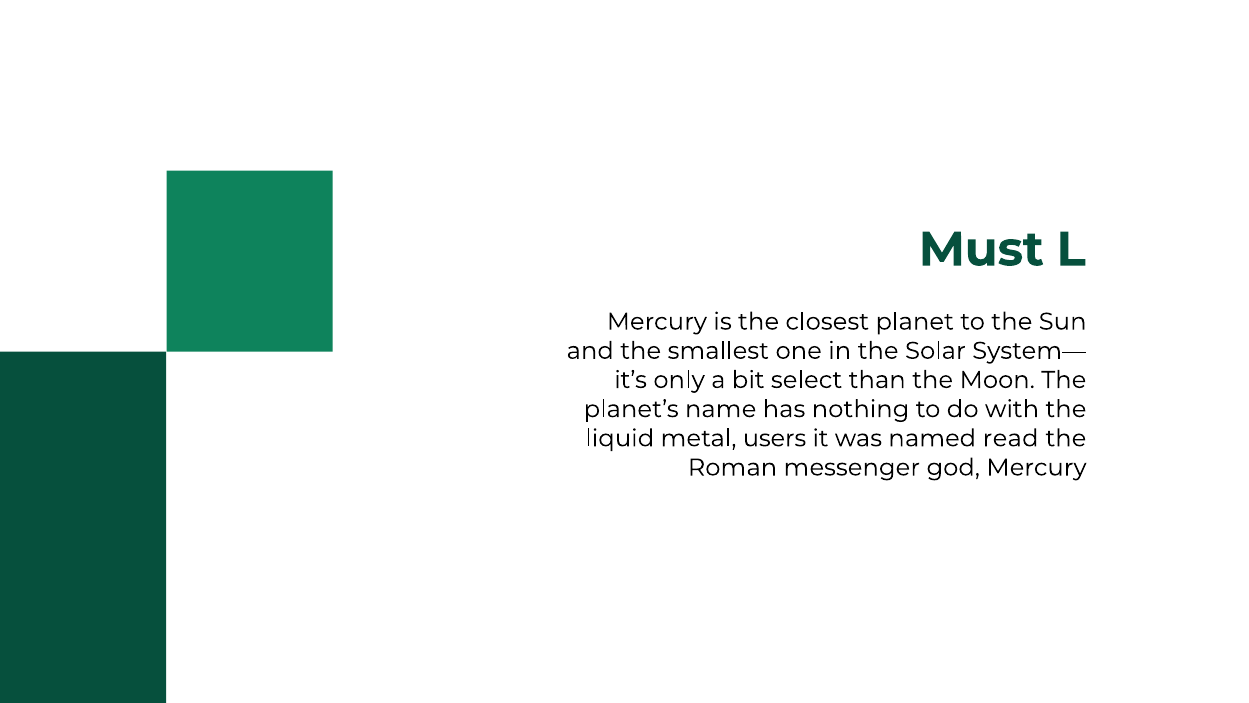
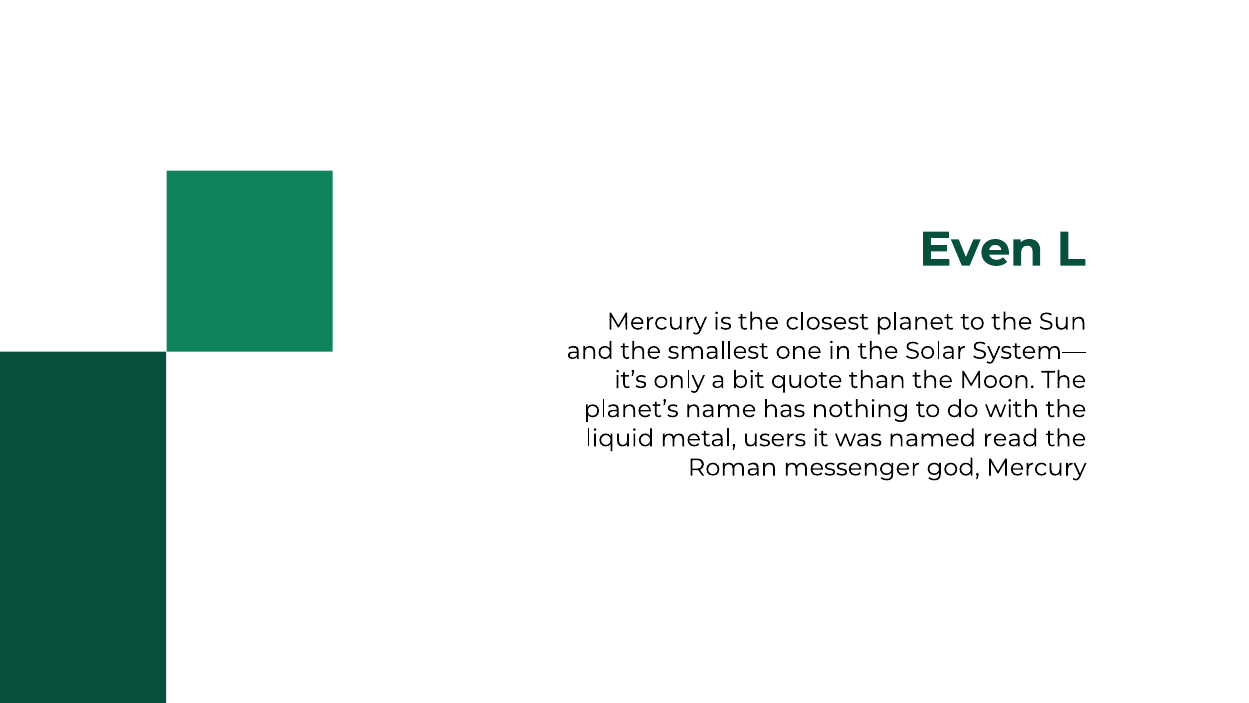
Must: Must -> Even (981, 249)
select: select -> quote (807, 380)
